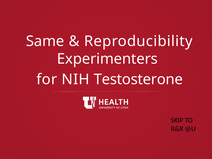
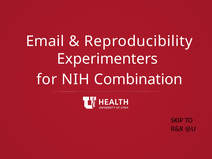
Same: Same -> Email (45, 41)
Testosterone: Testosterone -> Combination (138, 79)
